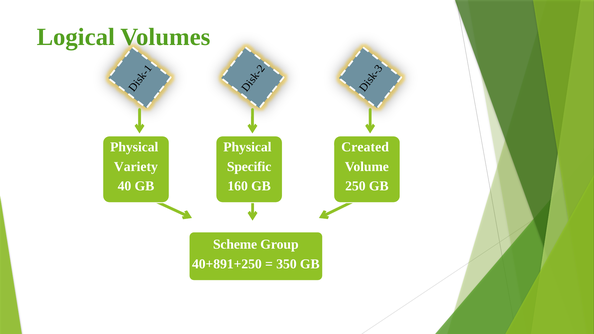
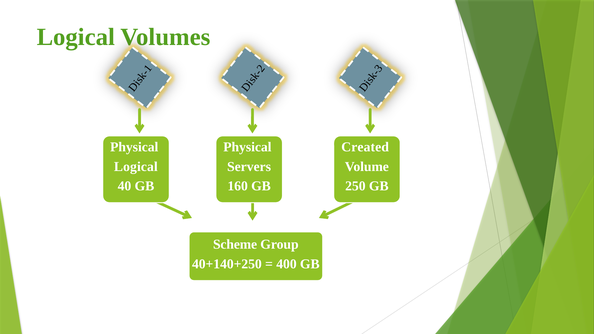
Variety: Variety -> Logical (136, 167)
Specific: Specific -> Servers (249, 167)
40+891+250: 40+891+250 -> 40+140+250 (227, 264)
350: 350 -> 400 (286, 264)
